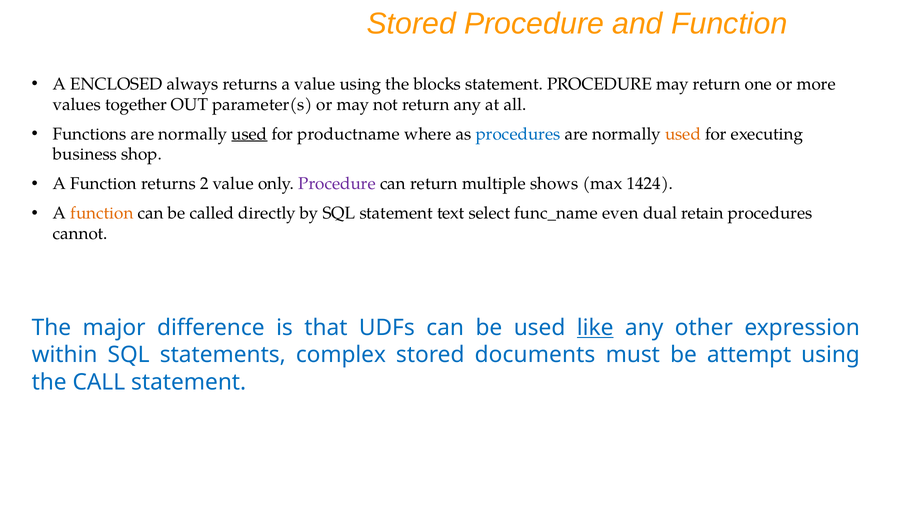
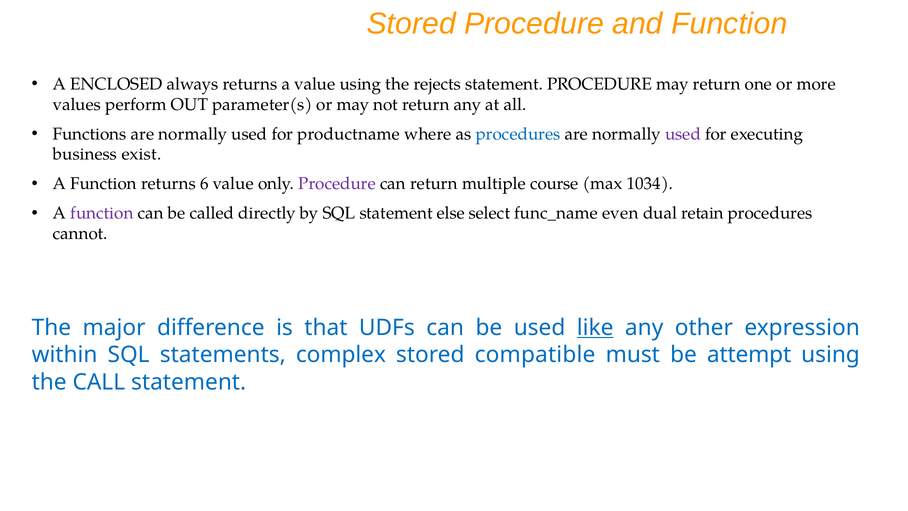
blocks: blocks -> rejects (437, 84)
together: together -> perform (136, 104)
used underline: present -> none (249, 134)
used colour: orange -> purple (683, 134)
shop: shop -> exist (141, 154)
2: 2 -> 6 (204, 184)
shows: shows -> course (554, 184)
1424: 1424 -> 1034 (650, 184)
function colour: orange -> purple (102, 213)
text: text -> else (451, 213)
documents: documents -> compatible (535, 355)
